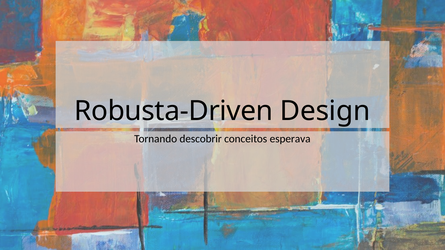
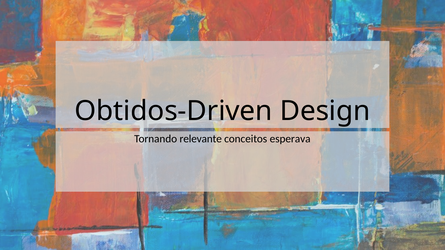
Robusta-Driven: Robusta-Driven -> Obtidos-Driven (173, 111)
descobrir: descobrir -> relevante (201, 139)
